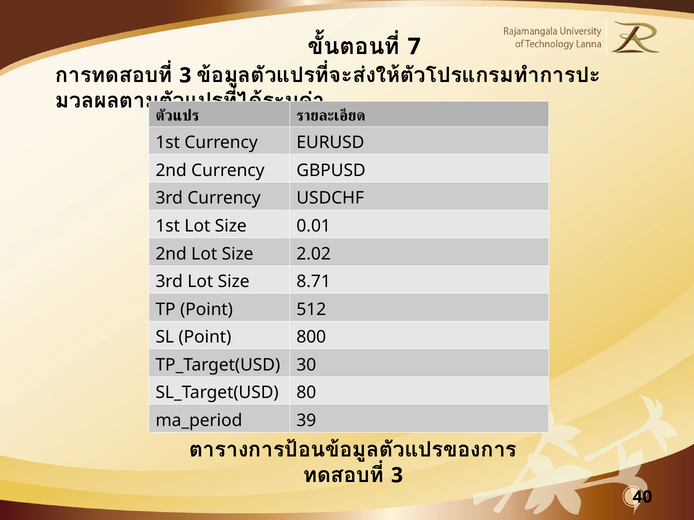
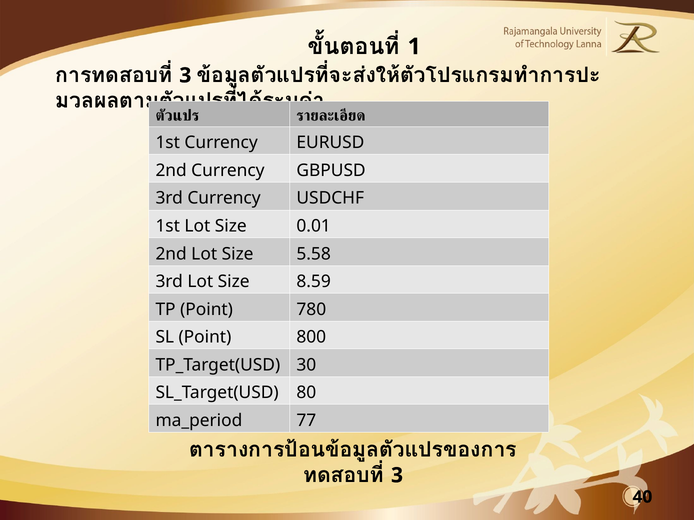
7: 7 -> 1 (414, 47)
2.02: 2.02 -> 5.58 (314, 254)
8.71: 8.71 -> 8.59 (314, 282)
512: 512 -> 780 (311, 310)
39: 39 -> 77 (306, 421)
